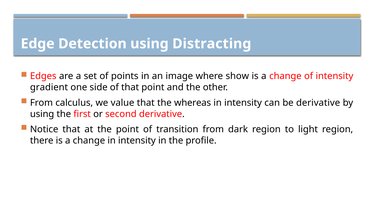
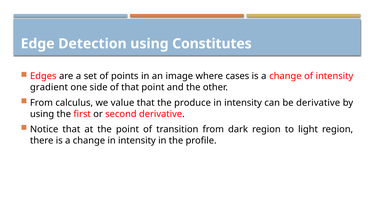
Distracting: Distracting -> Constitutes (212, 44)
show: show -> cases (237, 76)
whereas: whereas -> produce (193, 103)
